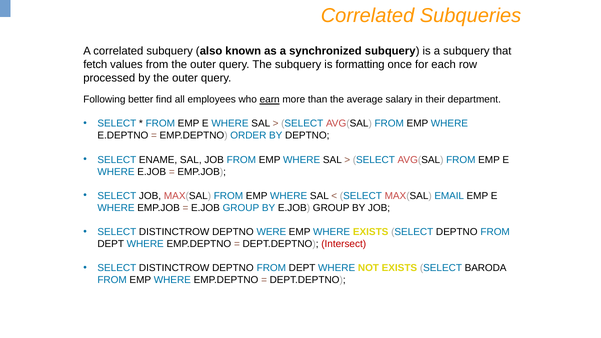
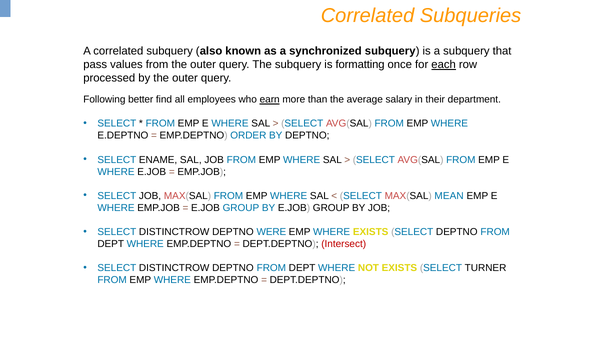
fetch: fetch -> pass (95, 65)
each underline: none -> present (444, 65)
EMAIL: EMAIL -> MEAN (449, 196)
BARODA: BARODA -> TURNER (486, 268)
